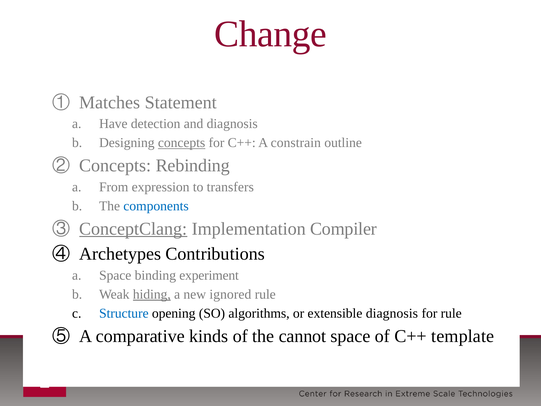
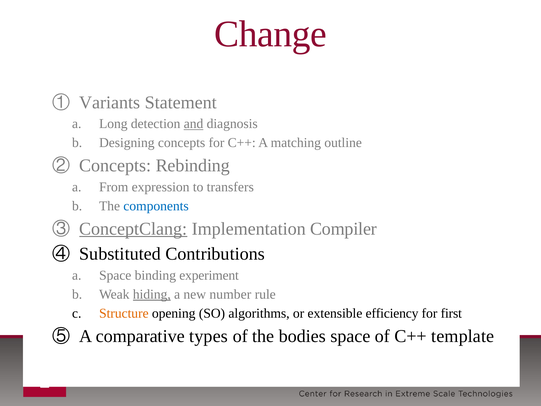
Matches: Matches -> Variants (110, 102)
Have: Have -> Long (113, 124)
and underline: none -> present (194, 124)
concepts underline: present -> none (182, 143)
constrain: constrain -> matching (296, 143)
Archetypes: Archetypes -> Substituted (120, 254)
ignored: ignored -> number (230, 294)
Structure colour: blue -> orange (124, 313)
extensible diagnosis: diagnosis -> efficiency (392, 313)
for rule: rule -> first (451, 313)
kinds: kinds -> types (209, 336)
cannot: cannot -> bodies (302, 336)
